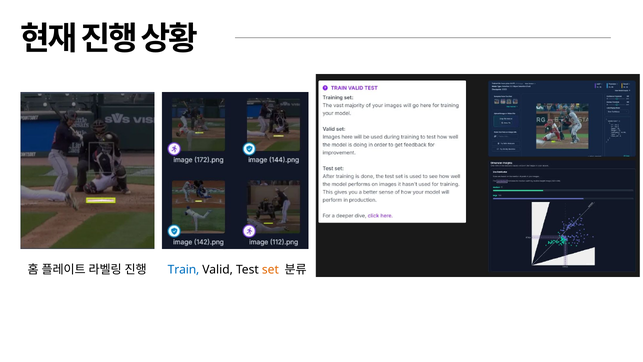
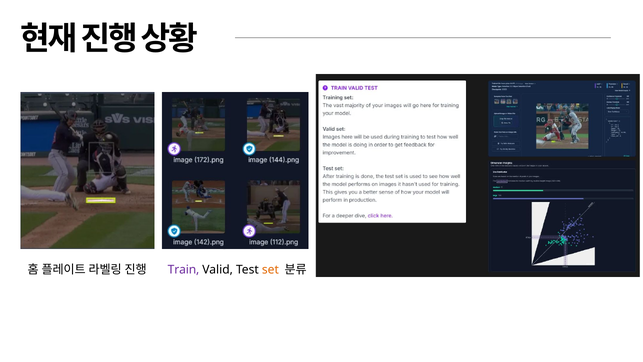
Train colour: blue -> purple (184, 270)
